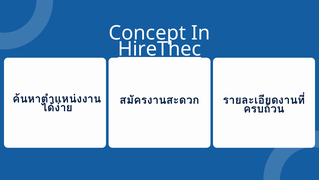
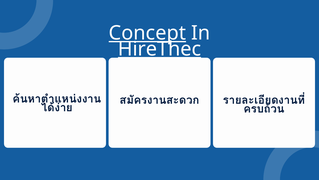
Concept underline: none -> present (147, 33)
